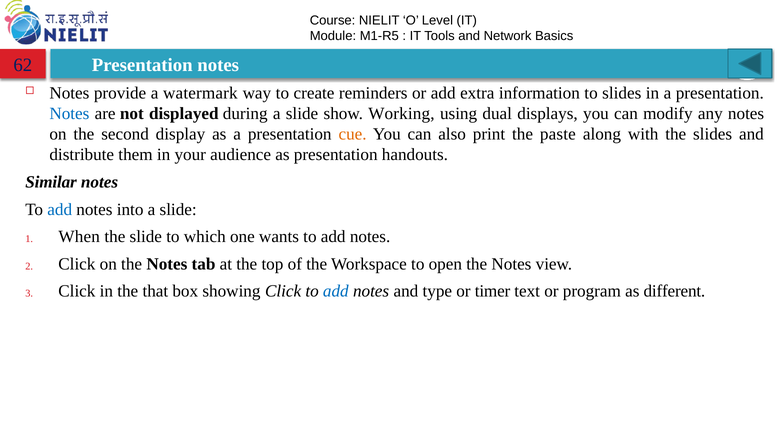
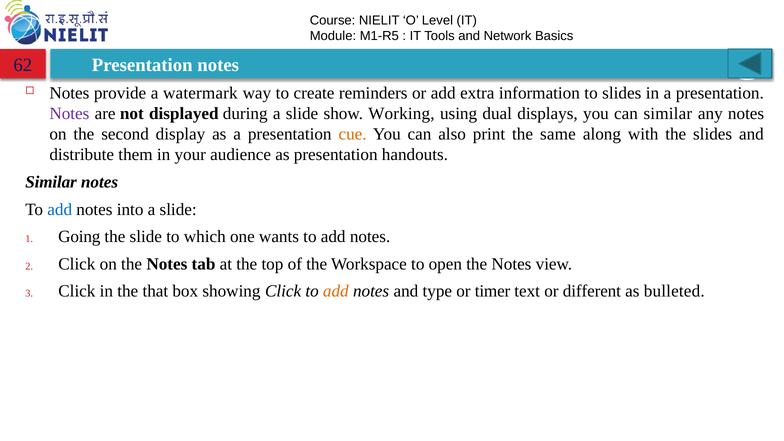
Notes colour: blue -> purple (69, 114)
can modify: modify -> similar (668, 114)
paste: paste -> same (558, 134)
When: When -> Going (79, 237)
add colour: blue -> orange (336, 291)
program: program -> different (592, 291)
different: different -> bulleted (674, 291)
